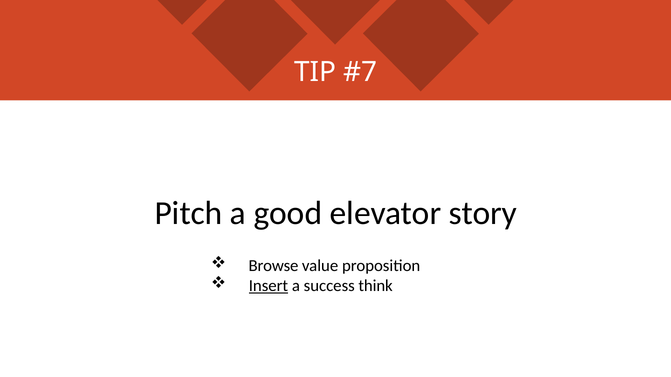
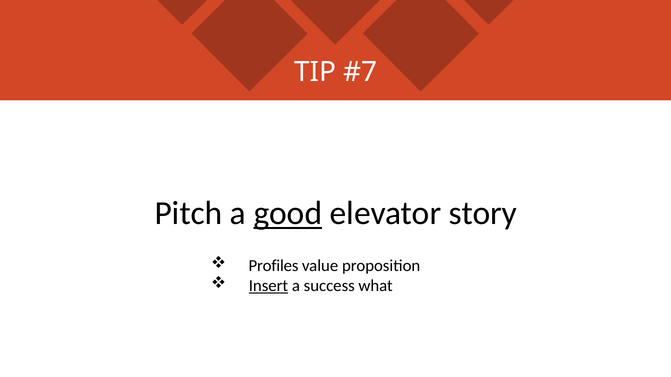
good underline: none -> present (288, 214)
Browse: Browse -> Profiles (274, 266)
think: think -> what (376, 286)
